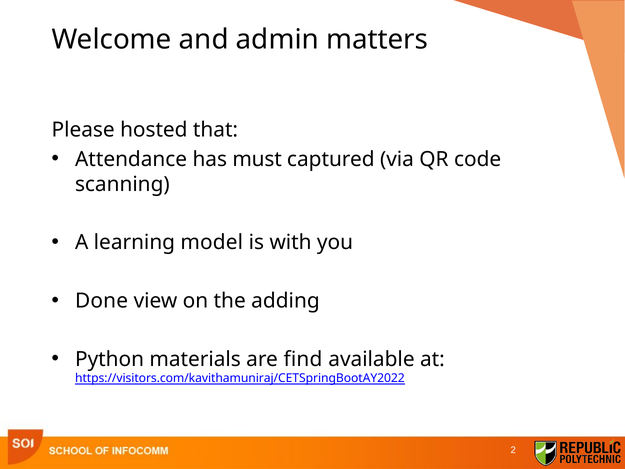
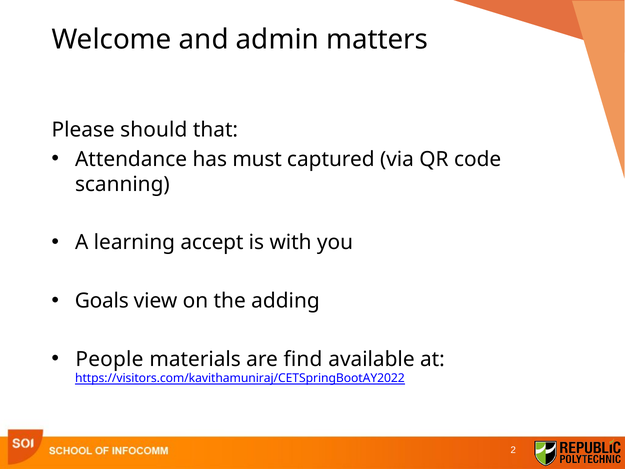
hosted: hosted -> should (154, 130)
model: model -> accept (212, 242)
Done: Done -> Goals (102, 301)
Python: Python -> People (109, 359)
